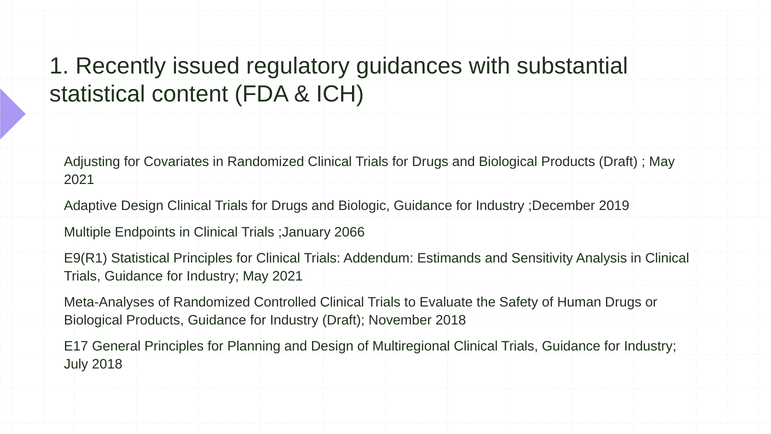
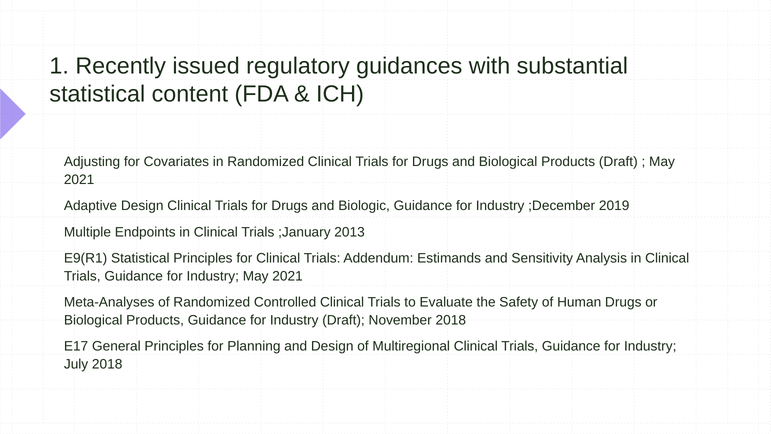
2066: 2066 -> 2013 (350, 232)
